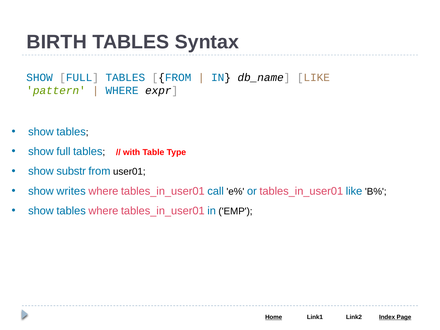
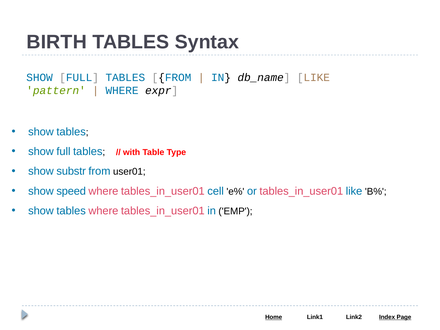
writes: writes -> speed (71, 191)
call: call -> cell (216, 191)
